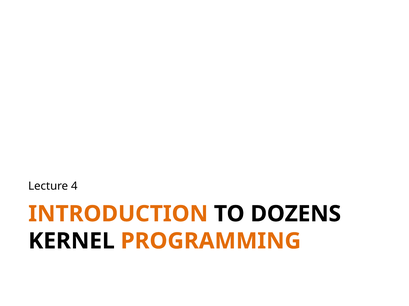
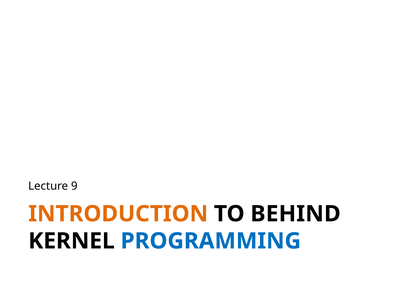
4: 4 -> 9 (74, 187)
DOZENS: DOZENS -> BEHIND (296, 214)
PROGRAMMING colour: orange -> blue (211, 242)
